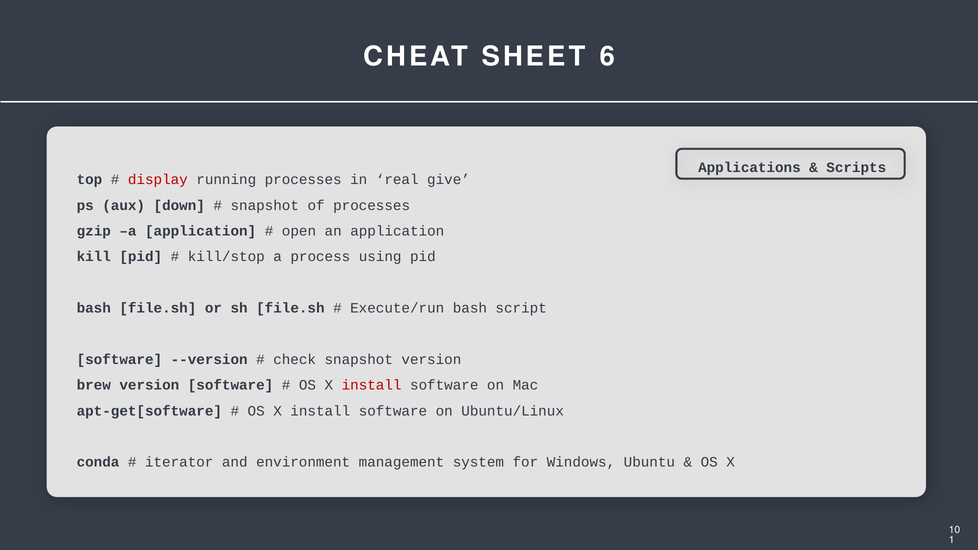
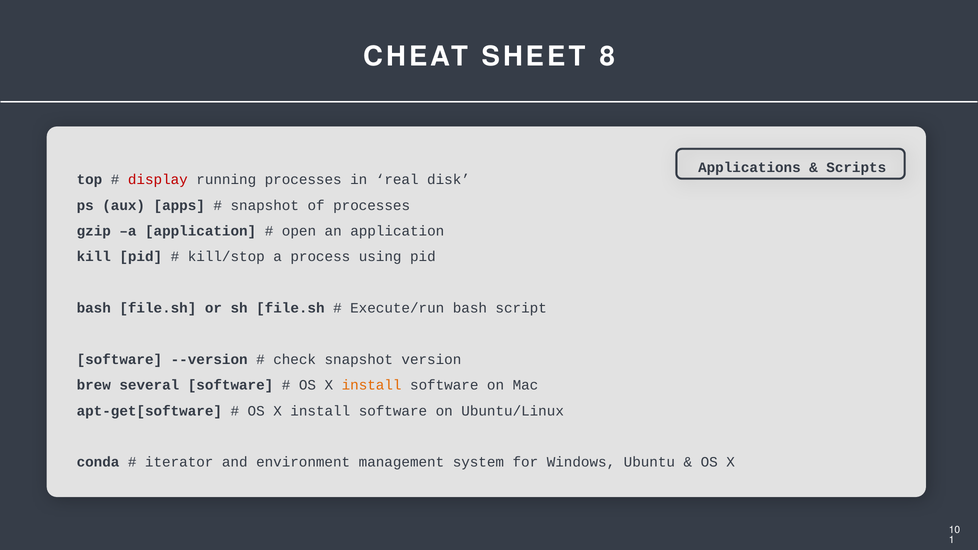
6: 6 -> 8 (607, 57)
give: give -> disk (448, 180)
down: down -> apps (179, 206)
brew version: version -> several (149, 385)
install colour: red -> orange (372, 385)
